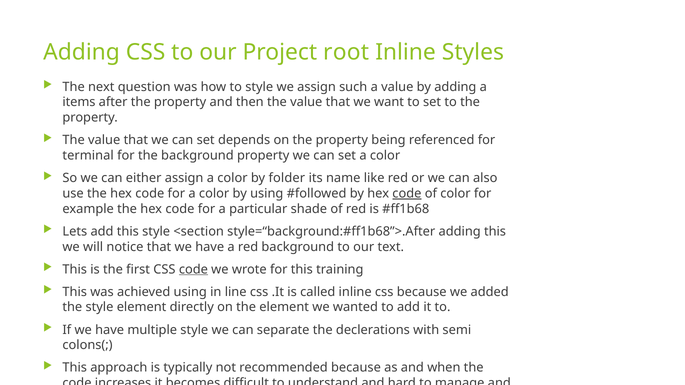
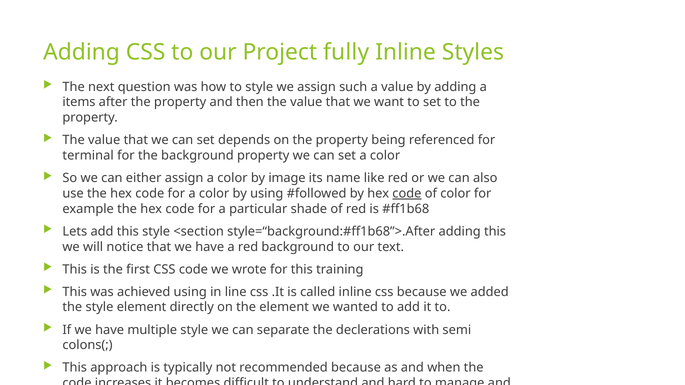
root: root -> fully (346, 52)
folder: folder -> image (287, 178)
code underline: present -> none (193, 270)
